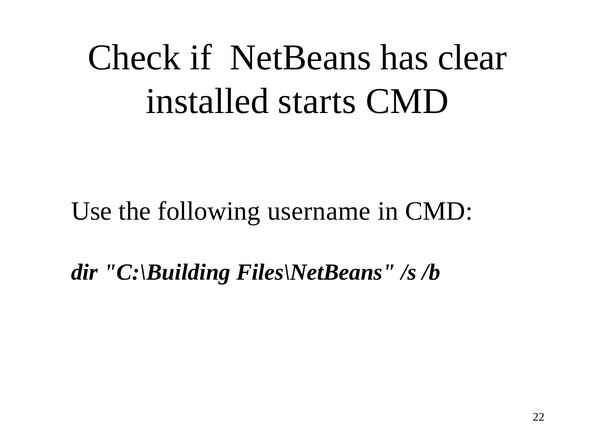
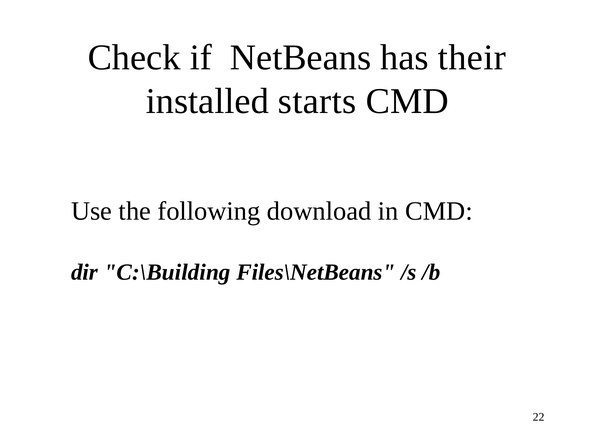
clear: clear -> their (472, 58)
username: username -> download (319, 211)
